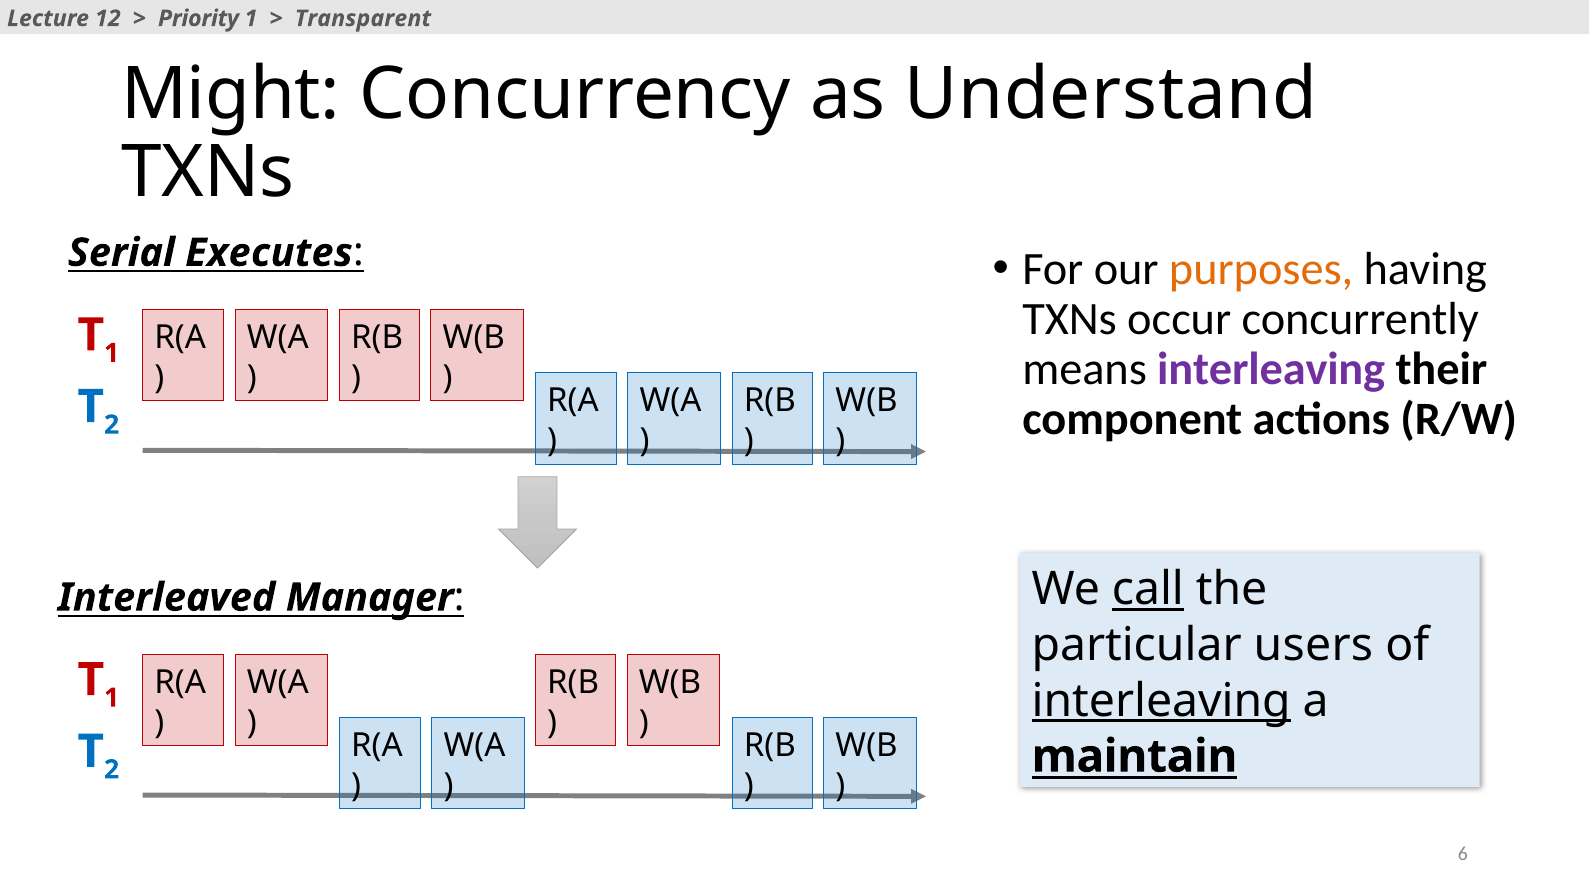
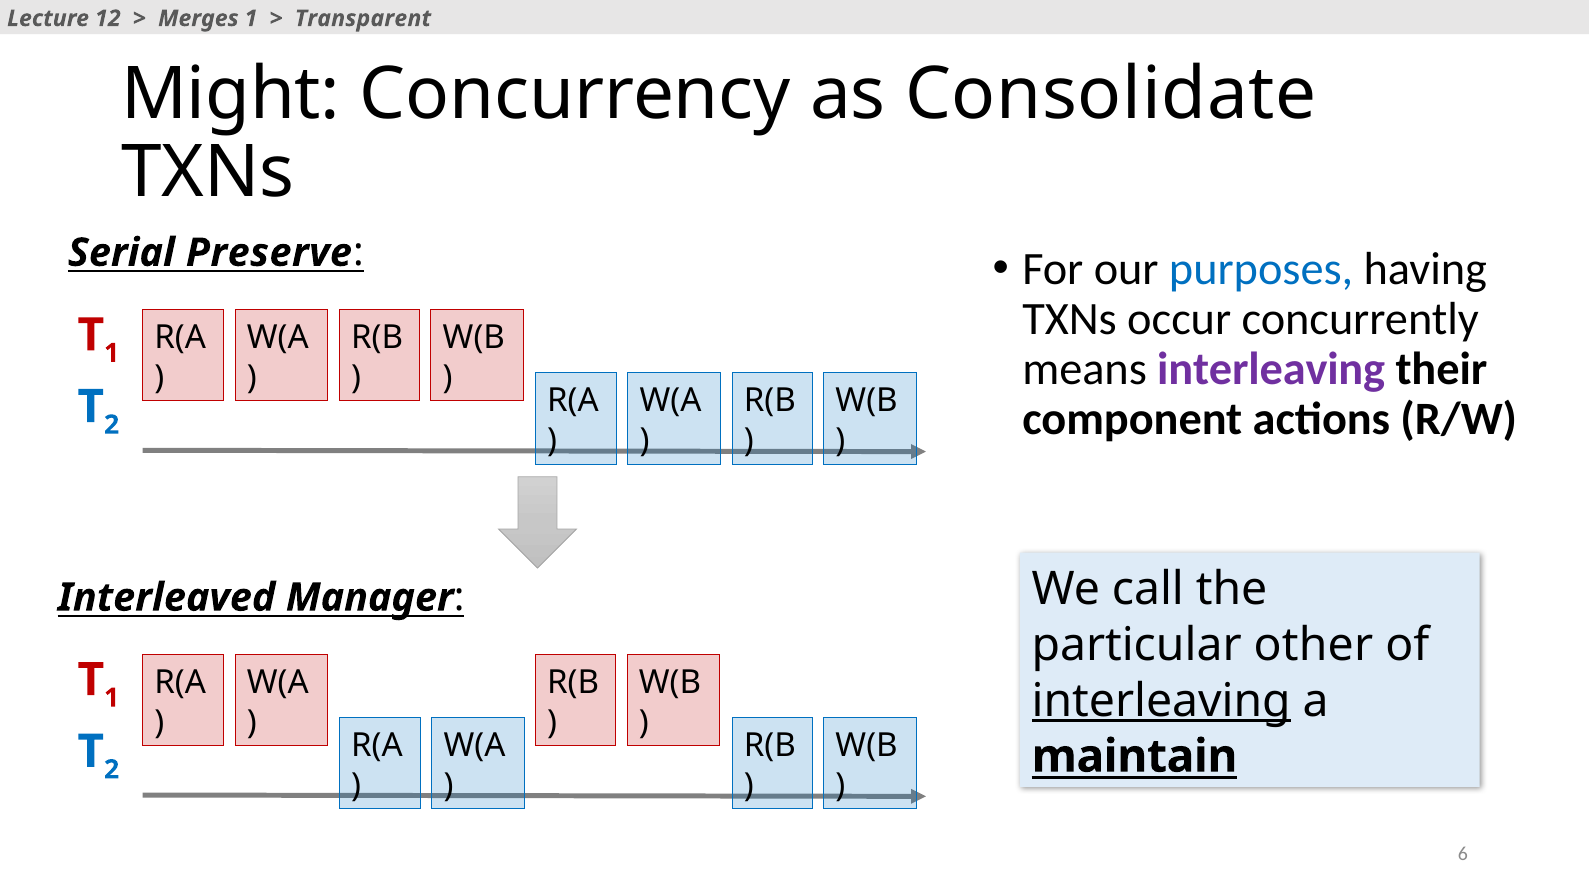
Priority: Priority -> Merges (198, 18)
Understand: Understand -> Consolidate (1111, 94)
purposes colour: orange -> blue (1261, 269)
Executes: Executes -> Preserve (269, 253)
call underline: present -> none (1148, 589)
users: users -> other (1313, 645)
